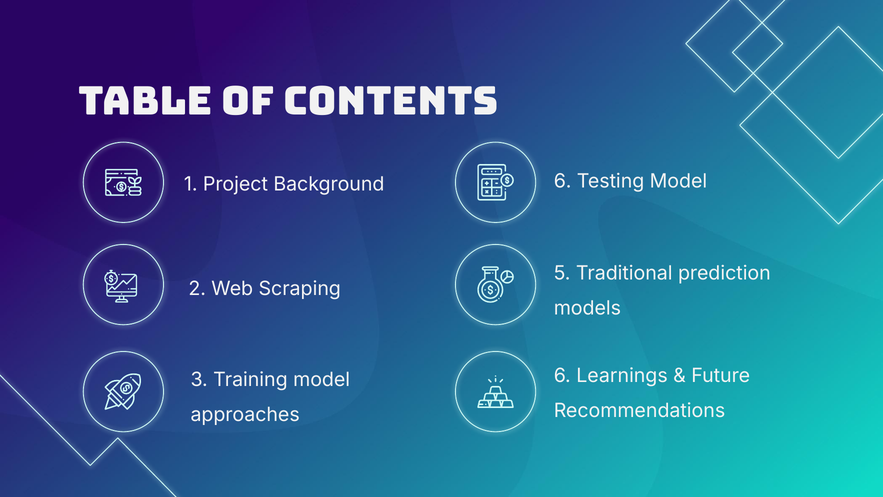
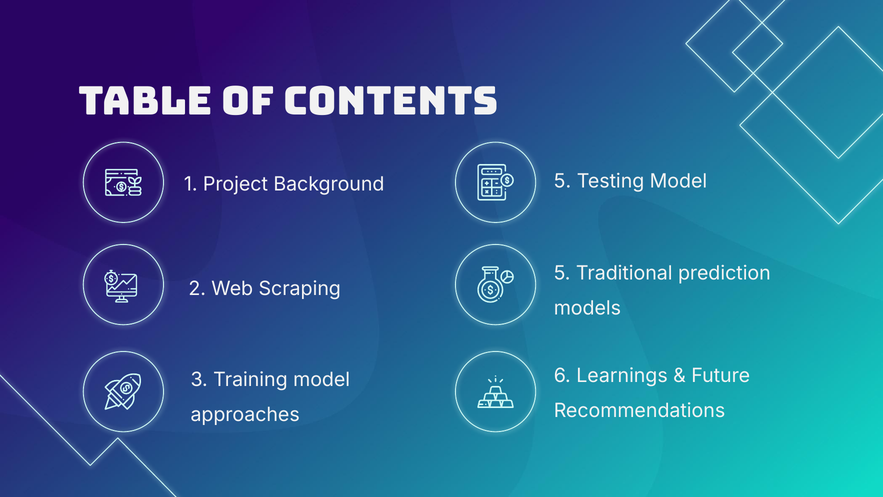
Background 6: 6 -> 5 (562, 181)
